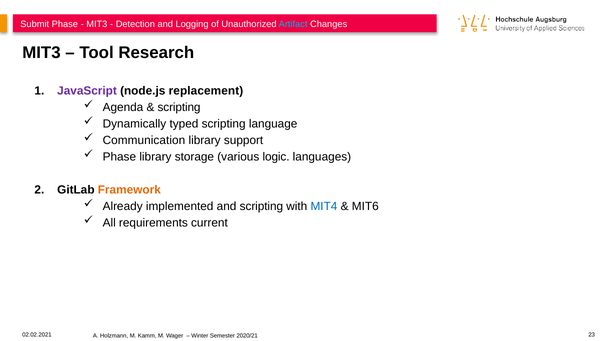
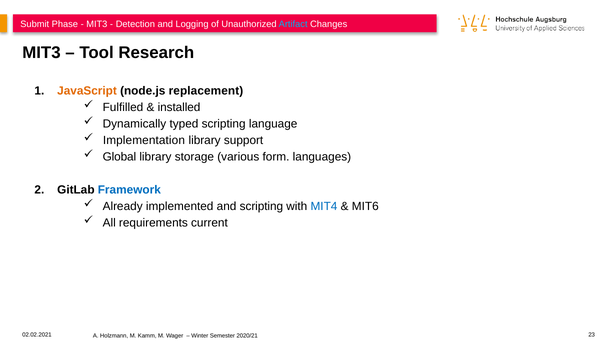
JavaScript colour: purple -> orange (87, 91)
Agenda: Agenda -> Fulfilled (123, 107)
scripting: scripting -> installed (179, 107)
Communication: Communication -> Implementation (144, 140)
Phase: Phase -> Global (119, 157)
logic: logic -> form (276, 157)
Framework colour: orange -> blue (129, 190)
